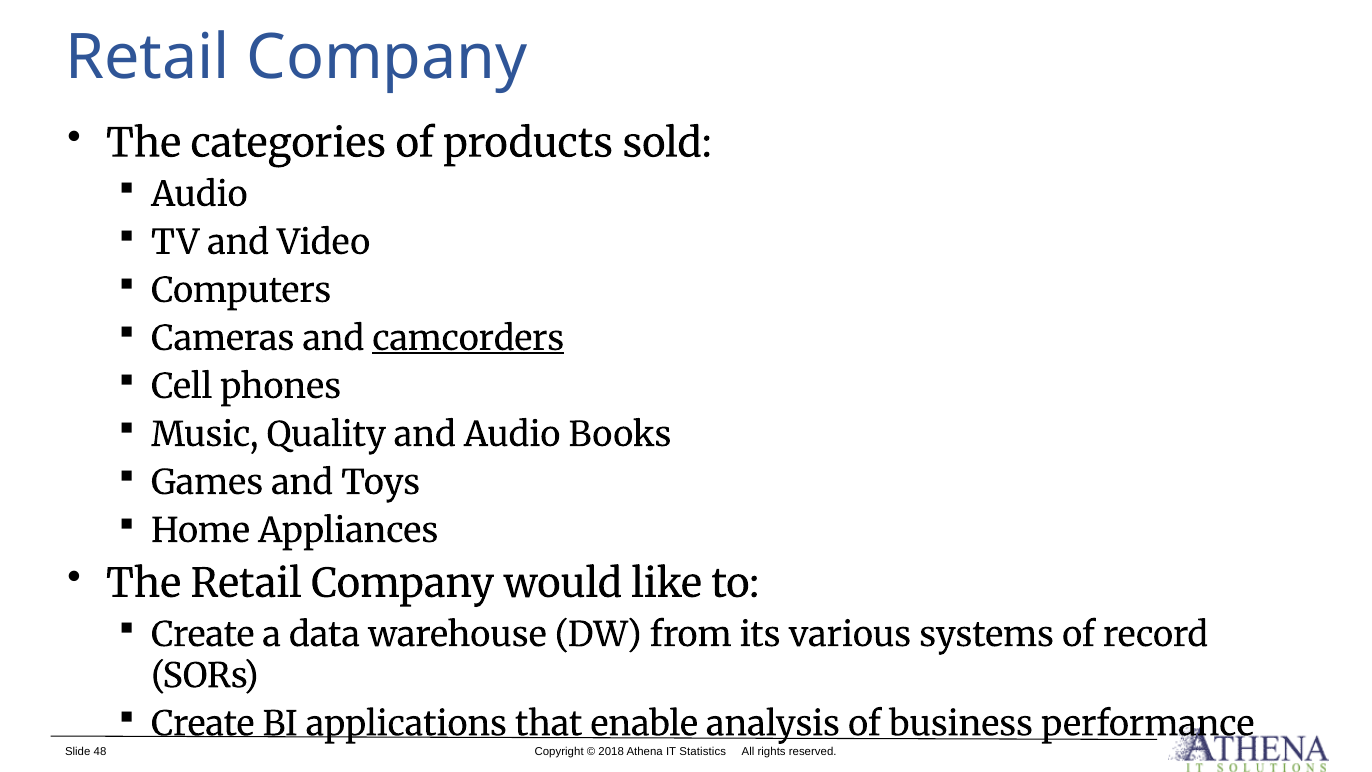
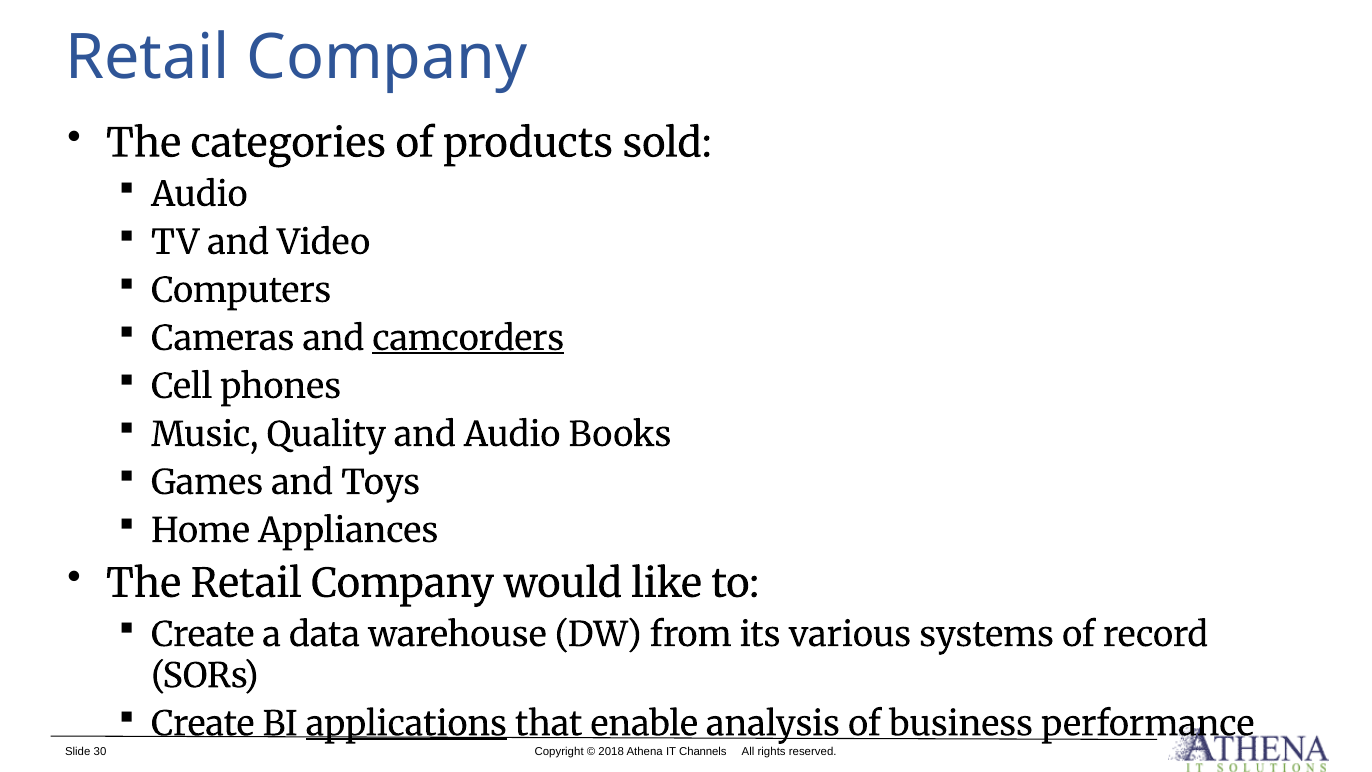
applications underline: none -> present (406, 724)
48: 48 -> 30 (100, 751)
Statistics: Statistics -> Channels (703, 751)
